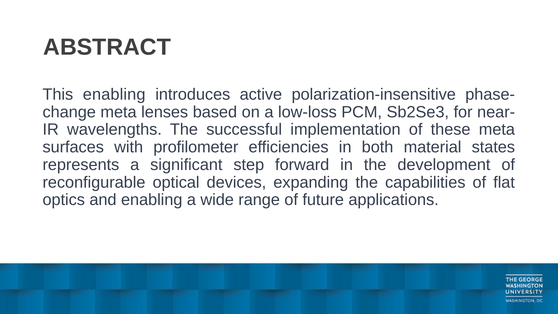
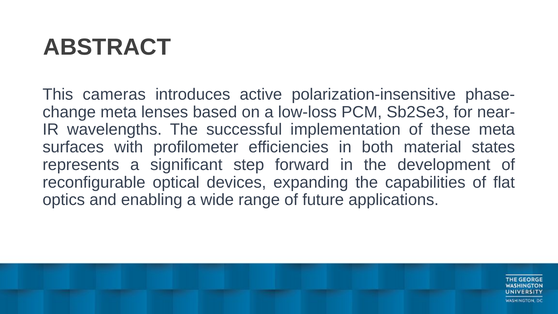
This enabling: enabling -> cameras (114, 94)
